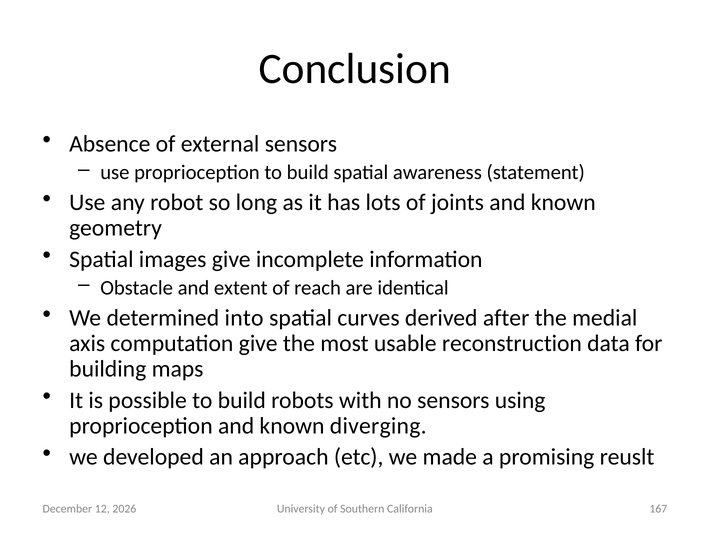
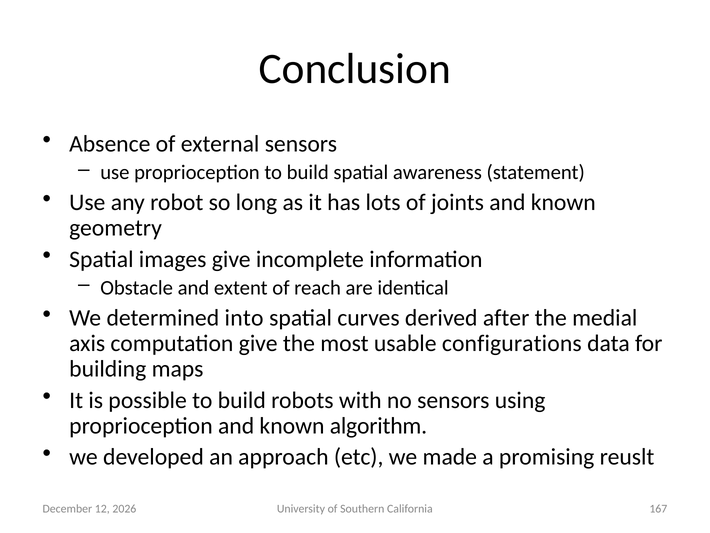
reconstruction: reconstruction -> configurations (512, 343)
diverging: diverging -> algorithm (378, 425)
